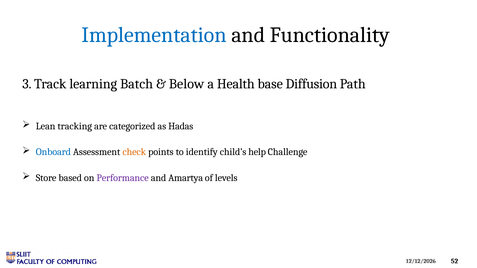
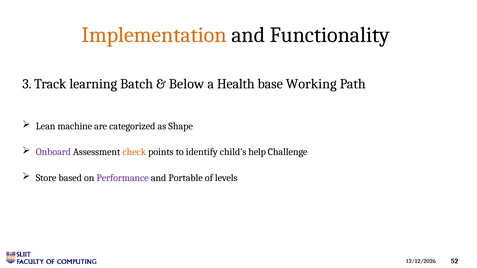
Implementation colour: blue -> orange (154, 35)
Diffusion: Diffusion -> Working (311, 84)
tracking: tracking -> machine (75, 126)
Hadas: Hadas -> Shape (181, 126)
Onboard colour: blue -> purple (53, 152)
Amartya: Amartya -> Portable (186, 178)
